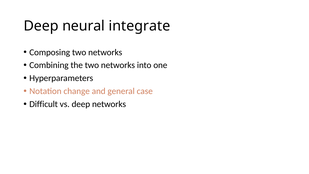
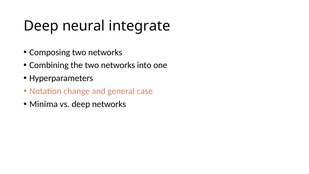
Difficult: Difficult -> Minima (44, 104)
